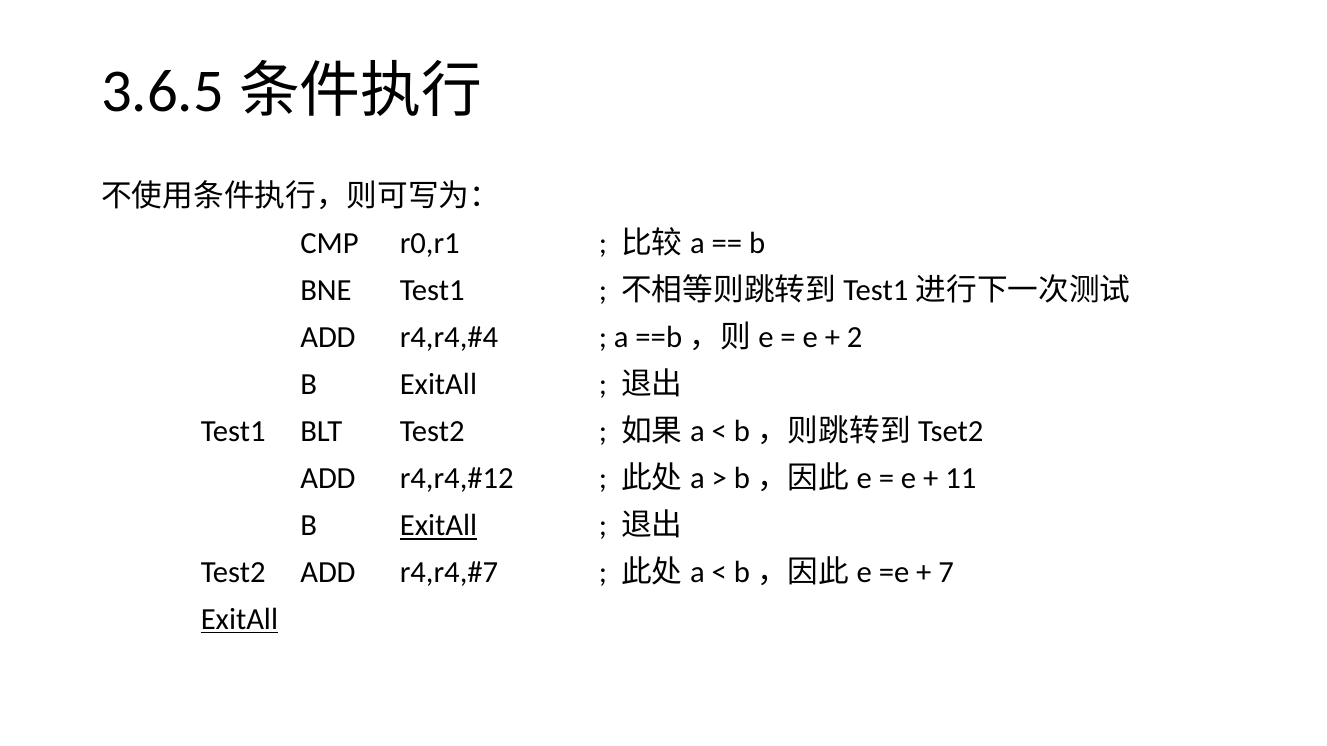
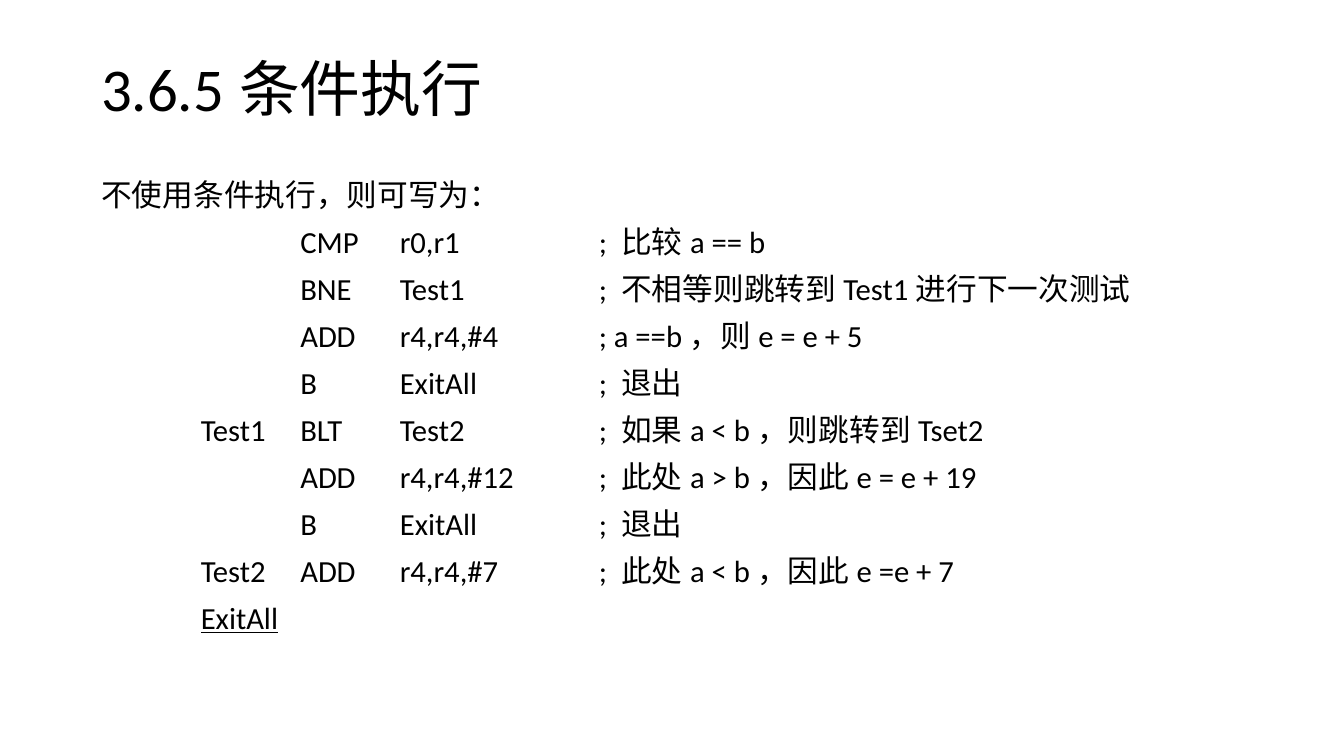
2: 2 -> 5 (855, 338)
11: 11 -> 19 (961, 479)
ExitAll underline: present -> none (438, 526)
